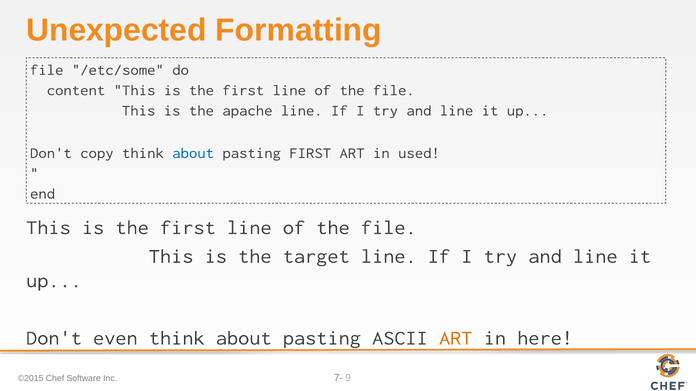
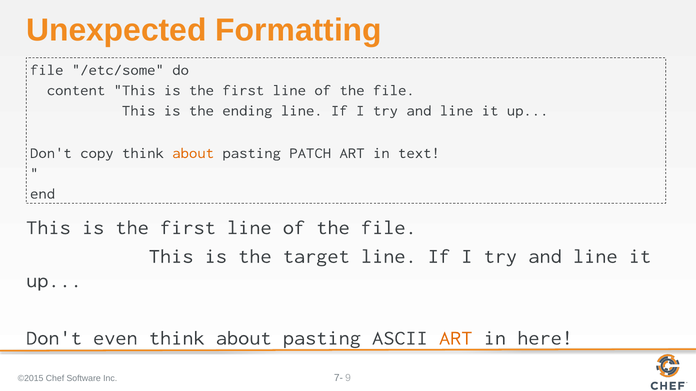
apache: apache -> ending (247, 111)
about colour: blue -> orange (193, 153)
pasting FIRST: FIRST -> PATCH (310, 153)
used: used -> text (419, 153)
